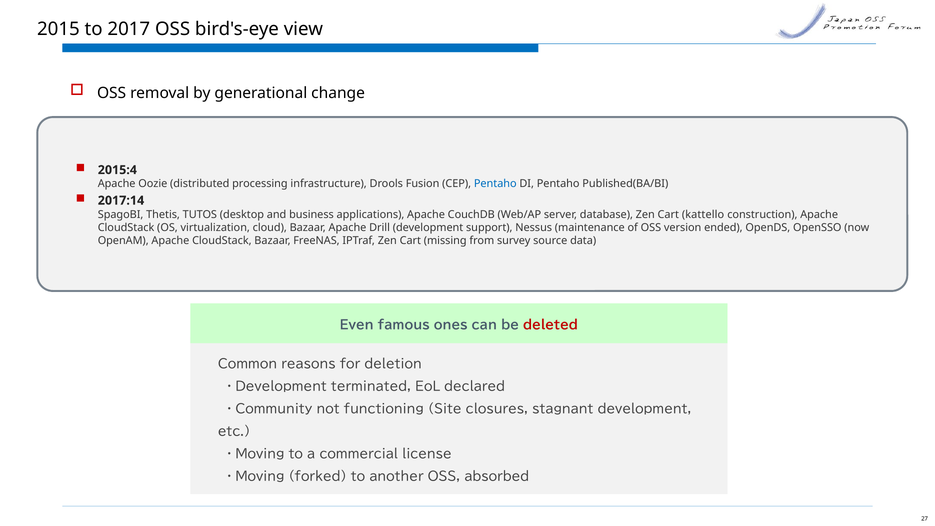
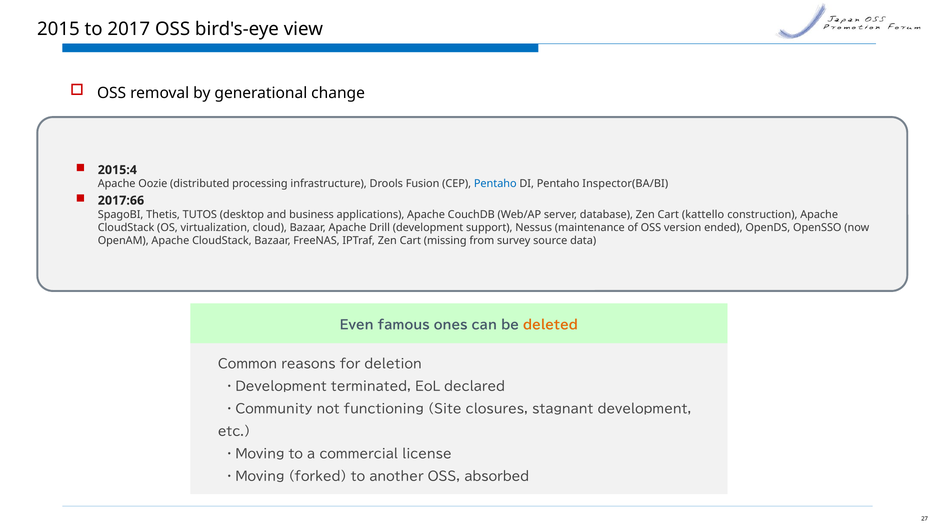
Published(BA/BI: Published(BA/BI -> Inspector(BA/BI (625, 184)
2017:14: 2017:14 -> 2017:66 (121, 200)
deleted colour: red -> orange (550, 325)
